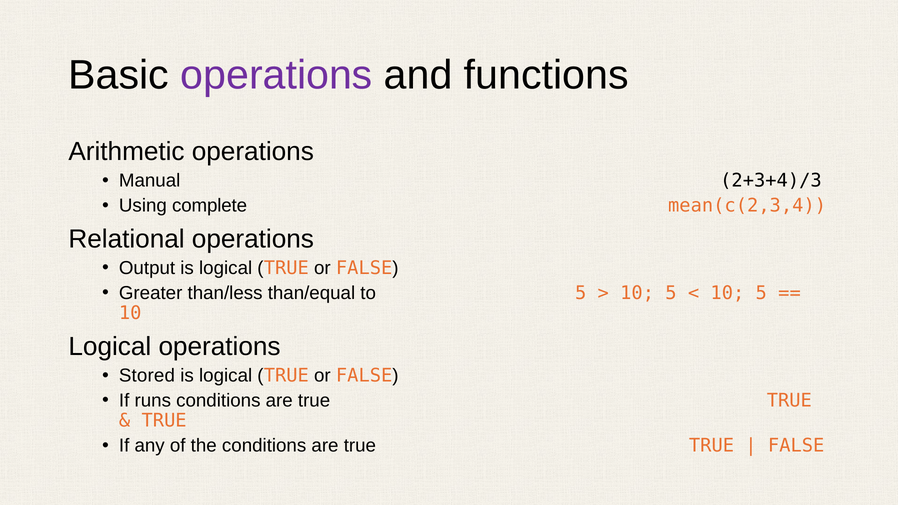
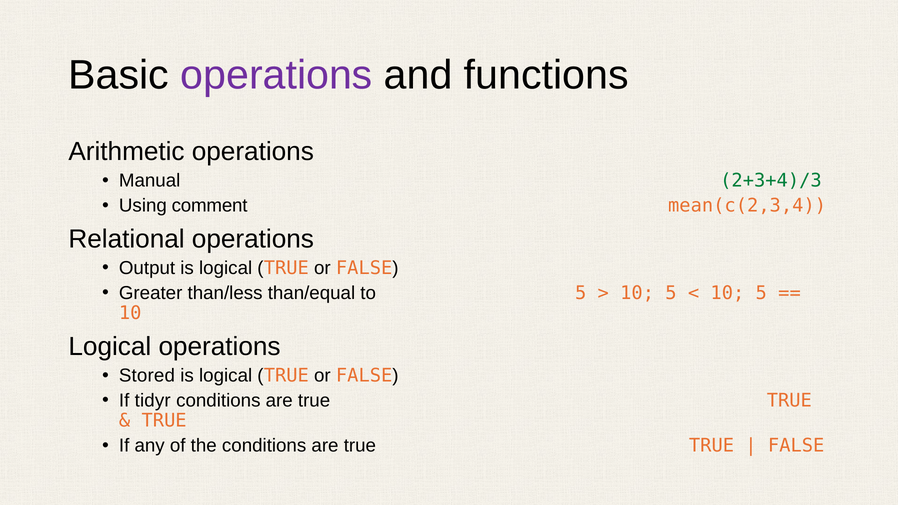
2+3+4)/3 colour: black -> green (771, 181)
complete: complete -> comment (210, 206)
runs: runs -> tidyr (153, 401)
